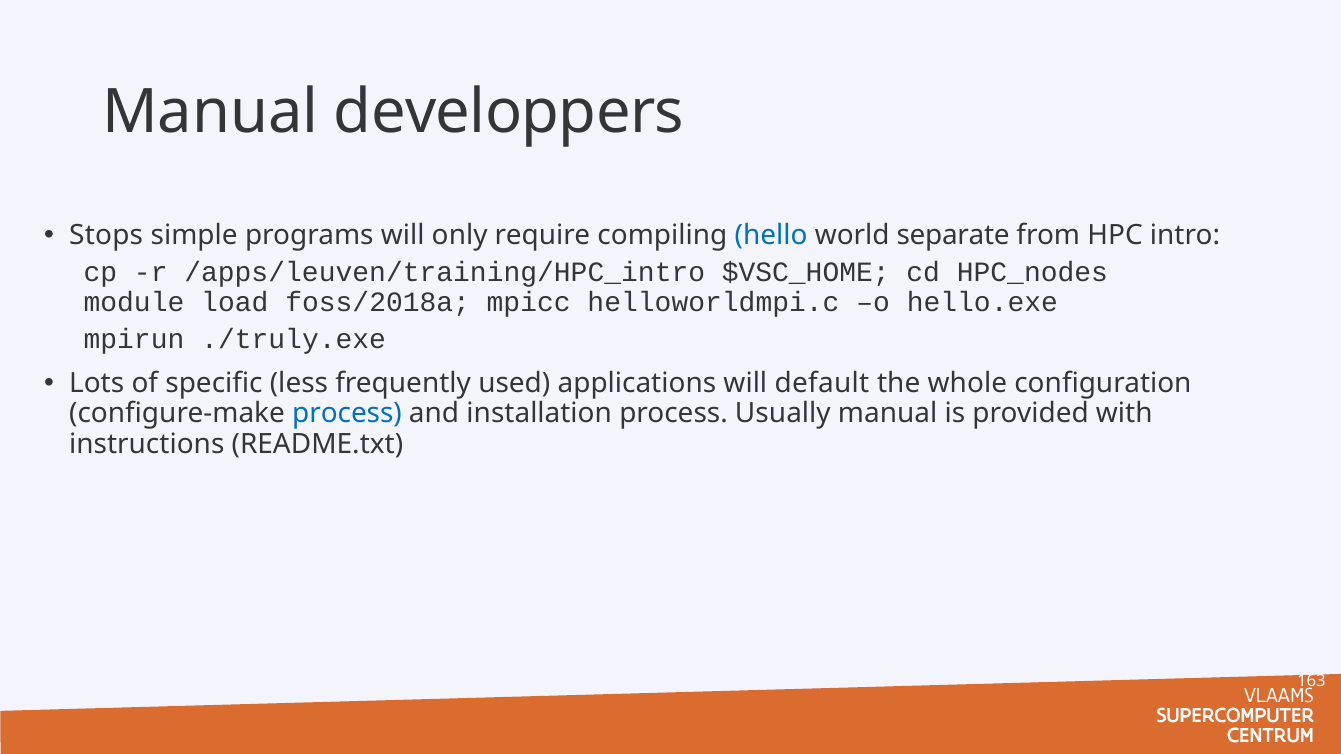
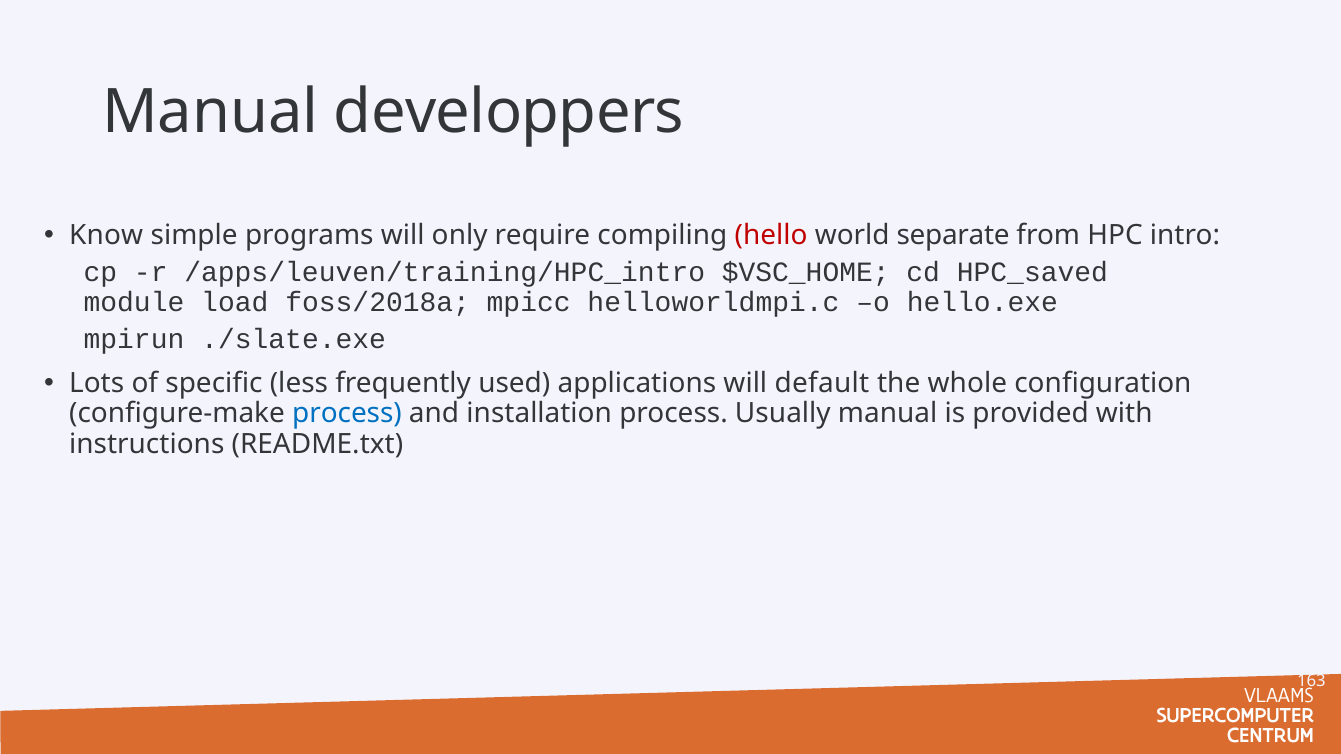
Stops: Stops -> Know (106, 235)
hello colour: blue -> red (771, 235)
HPC_nodes: HPC_nodes -> HPC_saved (1032, 272)
./truly.exe: ./truly.exe -> ./slate.exe (294, 340)
